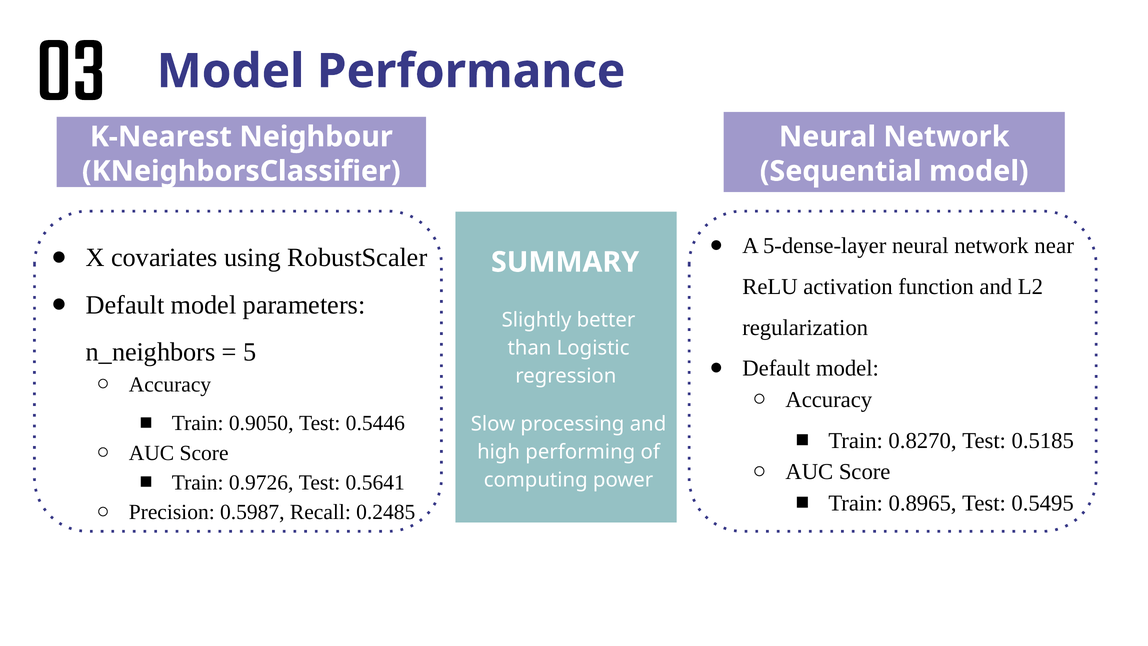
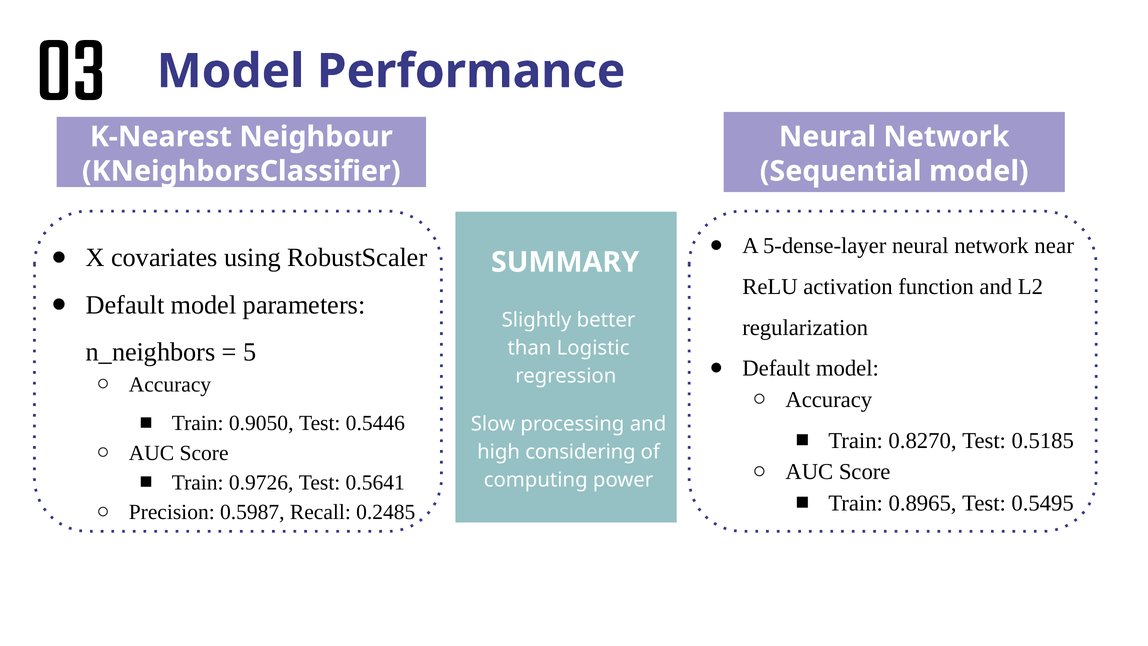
performing: performing -> considering (580, 452)
